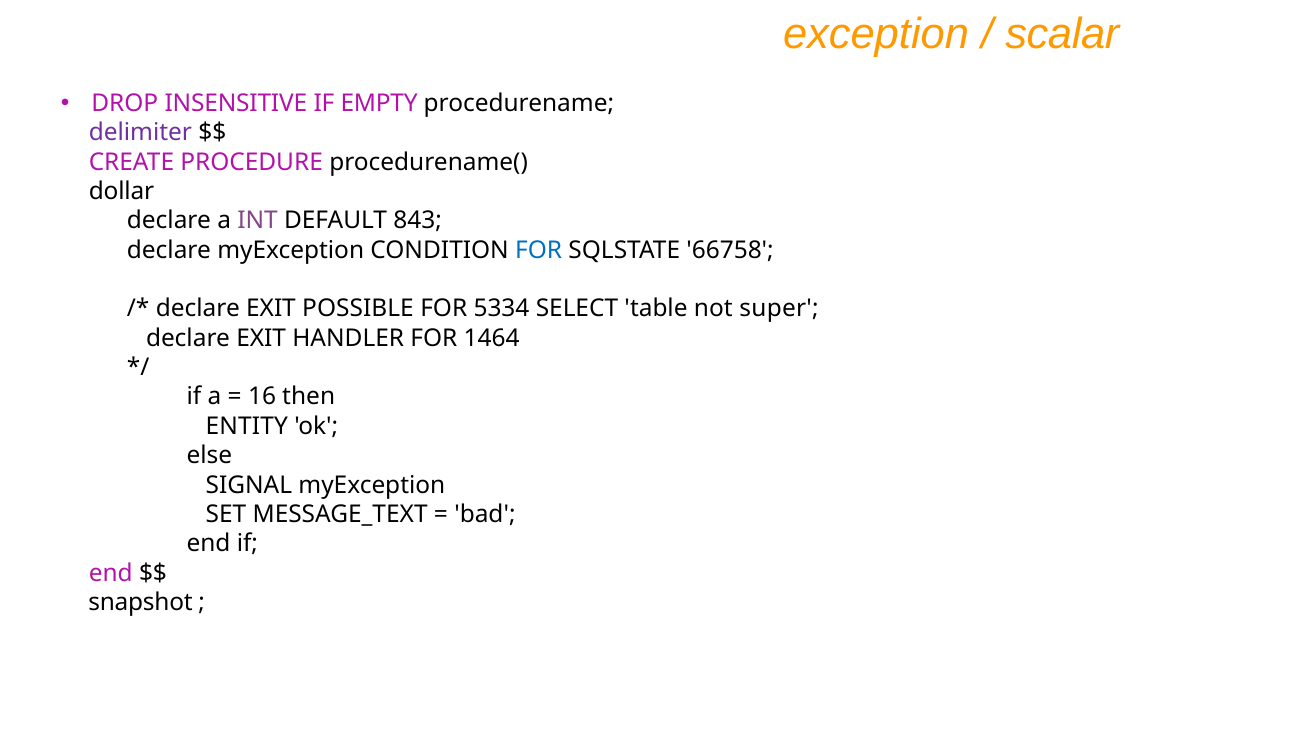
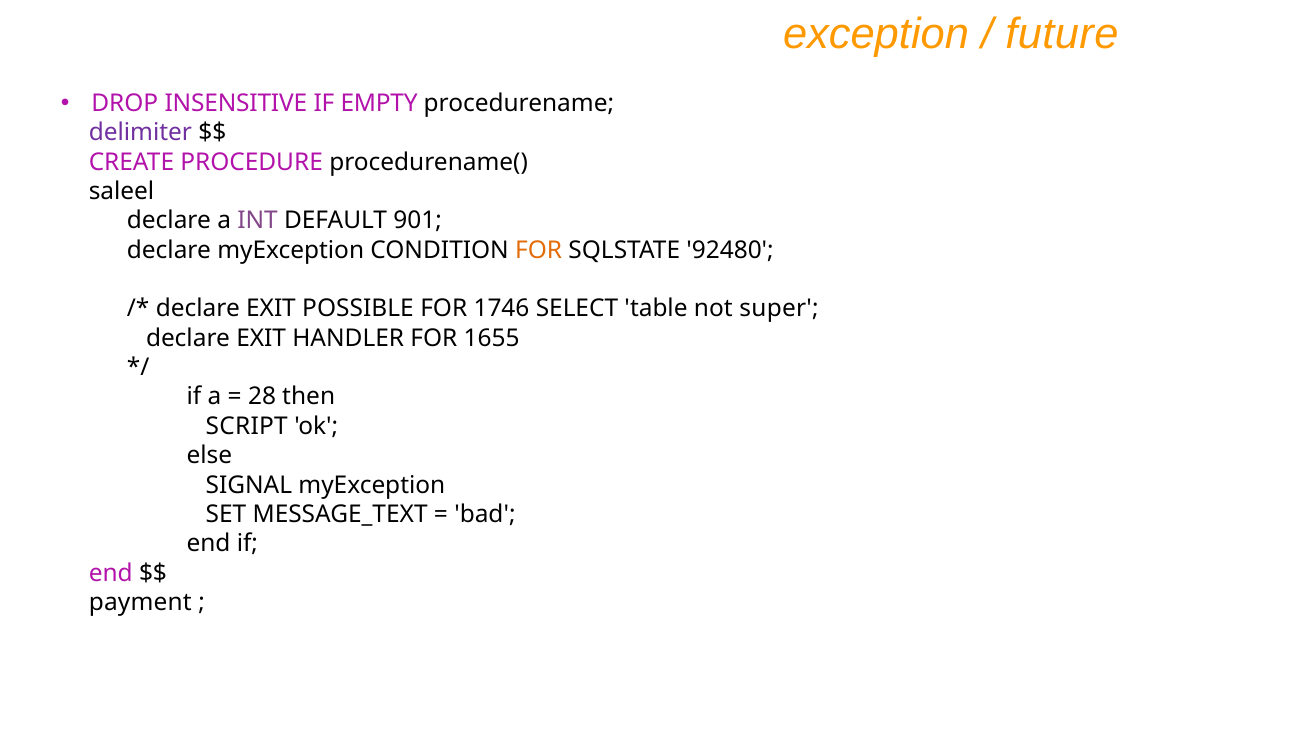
scalar: scalar -> future (1062, 34)
dollar: dollar -> saleel (121, 191)
843: 843 -> 901 (418, 221)
FOR colour: blue -> orange (539, 250)
66758: 66758 -> 92480 (730, 250)
5334: 5334 -> 1746 (502, 309)
1464: 1464 -> 1655 (492, 338)
16: 16 -> 28 (262, 397)
ENTITY: ENTITY -> SCRIPT (247, 426)
snapshot: snapshot -> payment (140, 602)
